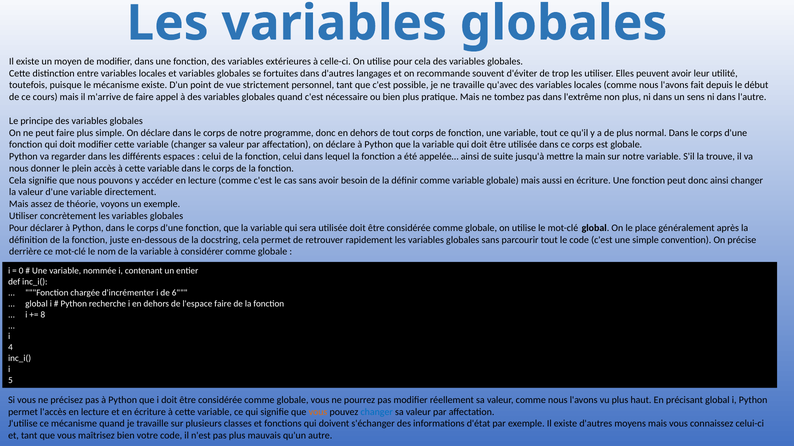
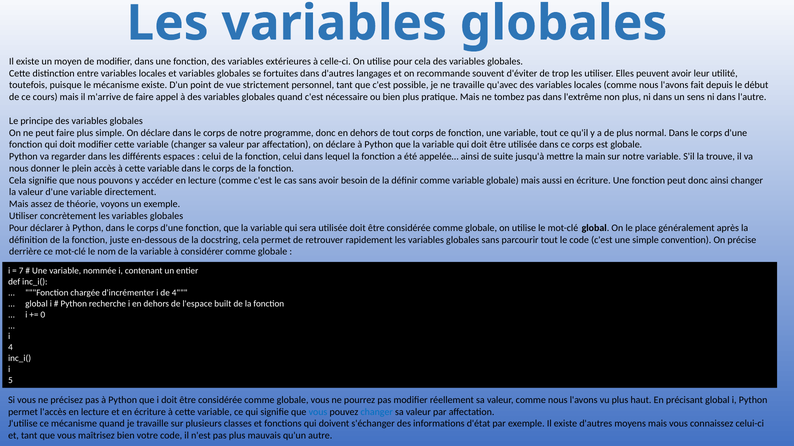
0: 0 -> 7 (21, 271)
de 6: 6 -> 4 (180, 293)
l'espace faire: faire -> built (223, 304)
8: 8 -> 0 (43, 315)
vous colour: orange -> blue (318, 412)
